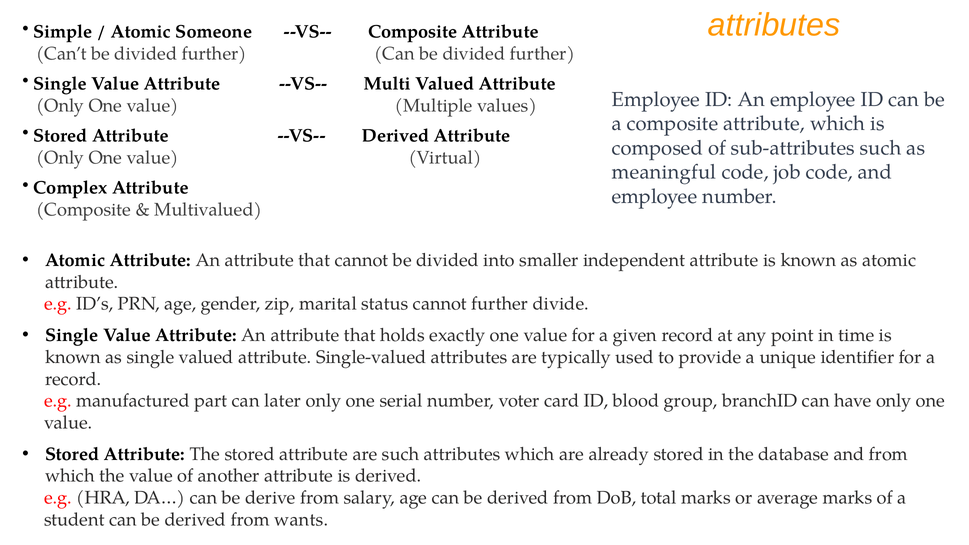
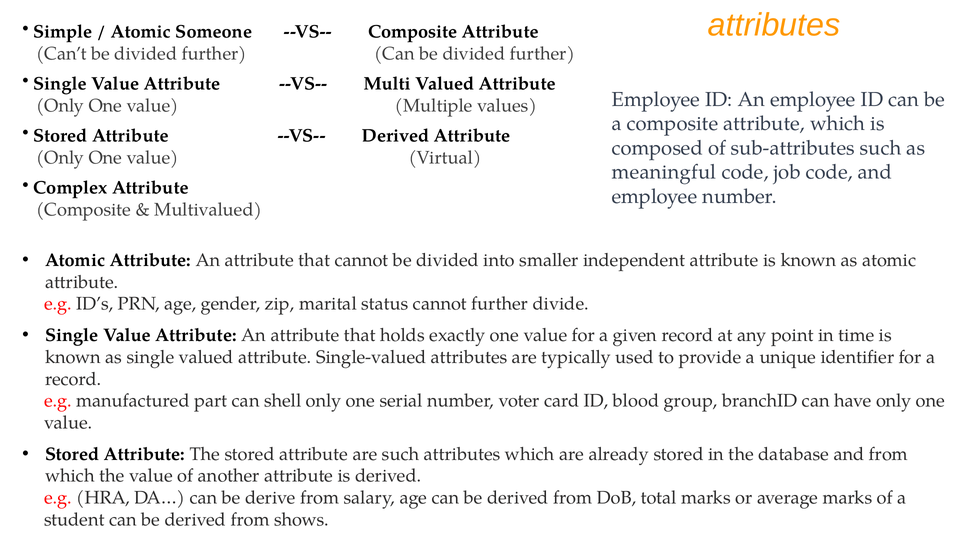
later: later -> shell (283, 401)
wants: wants -> shows (302, 520)
